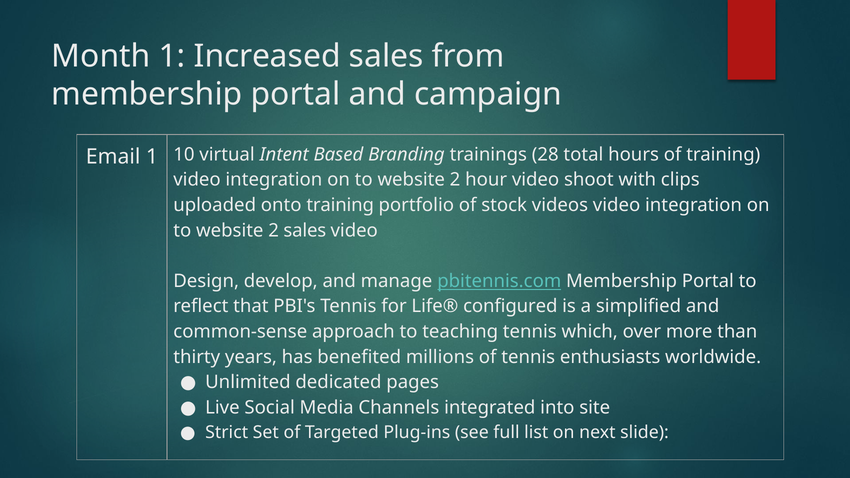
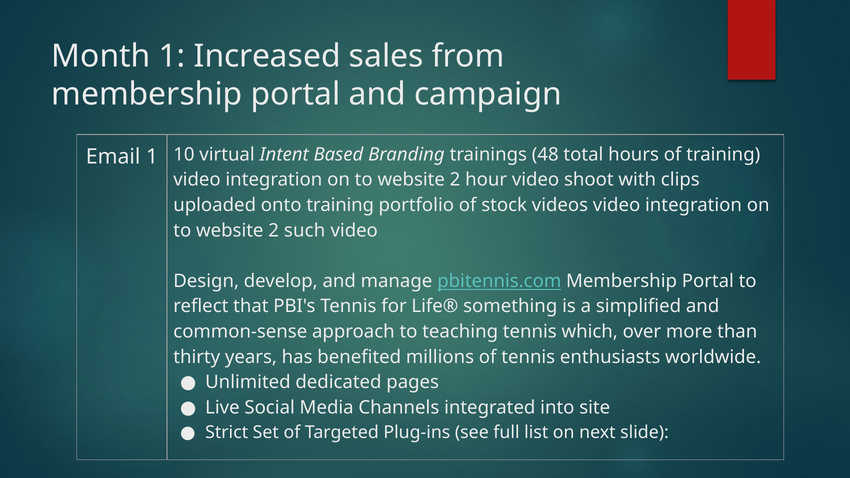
28: 28 -> 48 (545, 155)
2 sales: sales -> such (305, 230)
configured: configured -> something (510, 306)
